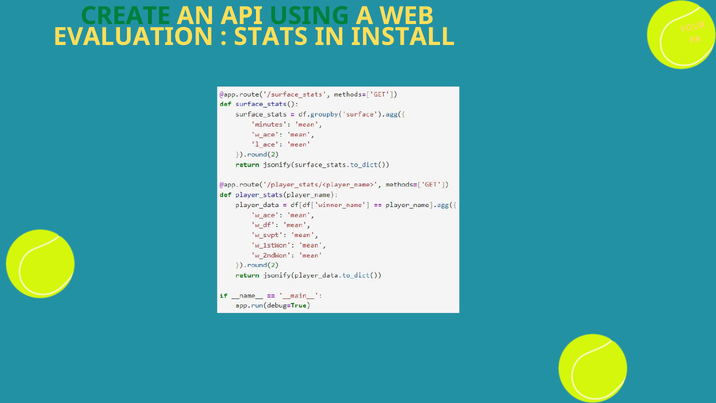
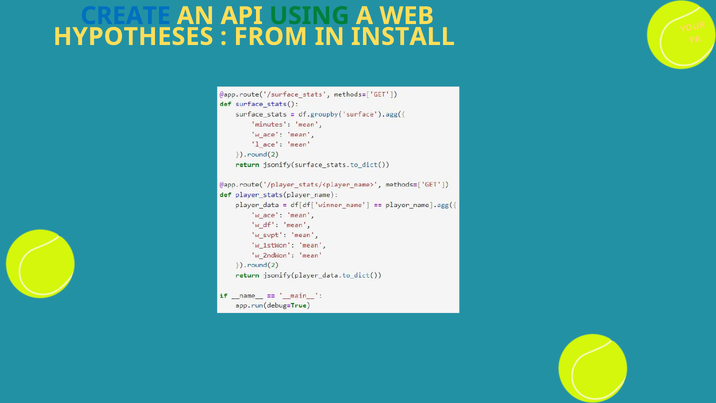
CREATE colour: green -> blue (126, 16)
EVALUATION: EVALUATION -> HYPOTHESES (133, 37)
STATS: STATS -> FROM (271, 37)
